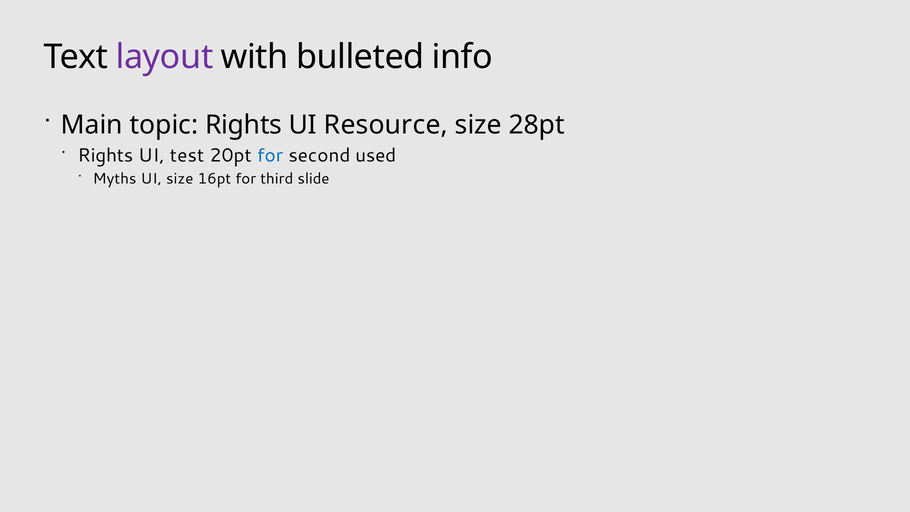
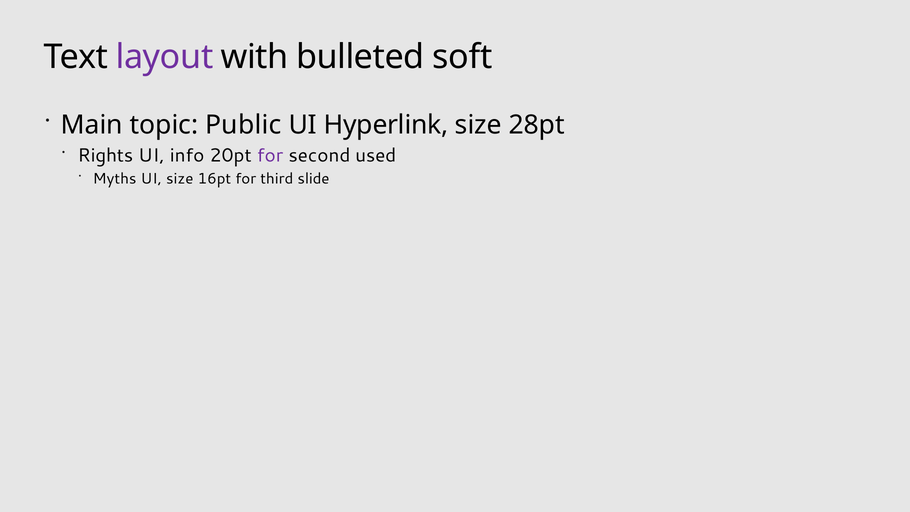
info: info -> soft (462, 57)
topic Rights: Rights -> Public (243, 125)
Resource: Resource -> Hyperlink (386, 125)
test: test -> info (187, 155)
for colour: blue -> purple (270, 155)
